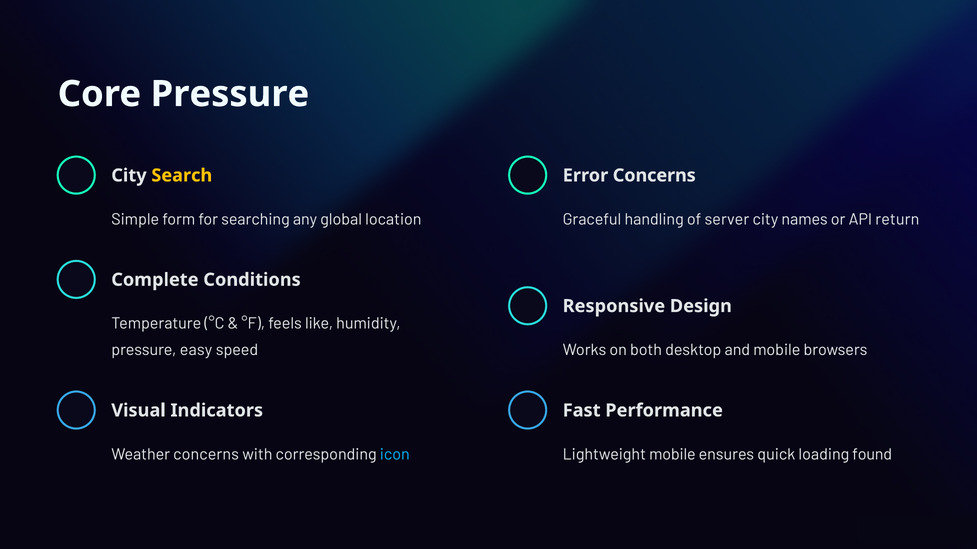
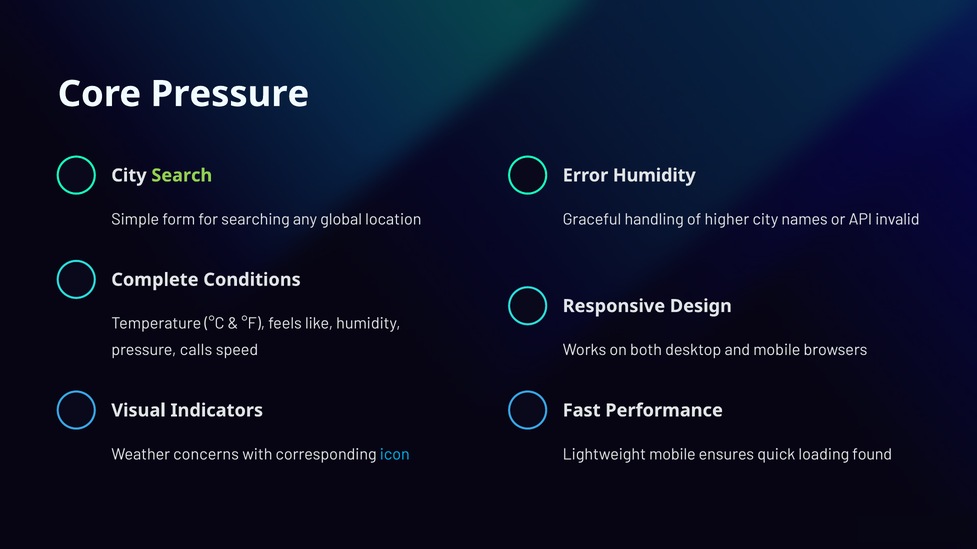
Search colour: yellow -> light green (182, 176)
Error Concerns: Concerns -> Humidity (654, 176)
server: server -> higher (727, 220)
return: return -> invalid (897, 220)
easy: easy -> calls (196, 350)
